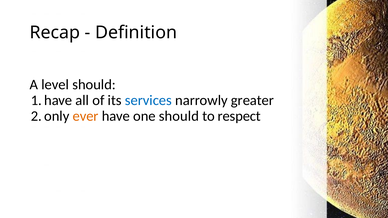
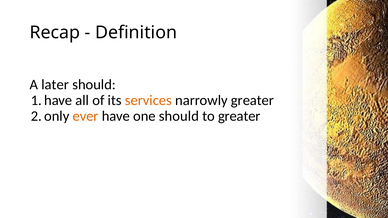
level: level -> later (55, 85)
services colour: blue -> orange (148, 100)
to respect: respect -> greater (239, 116)
